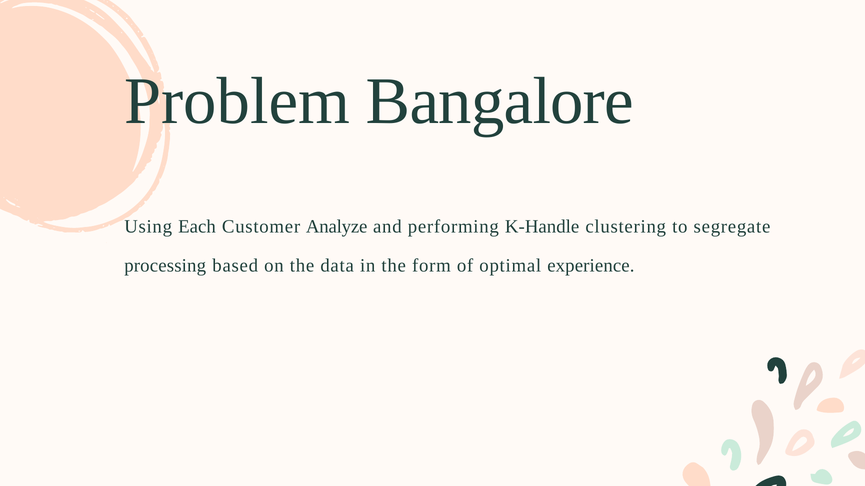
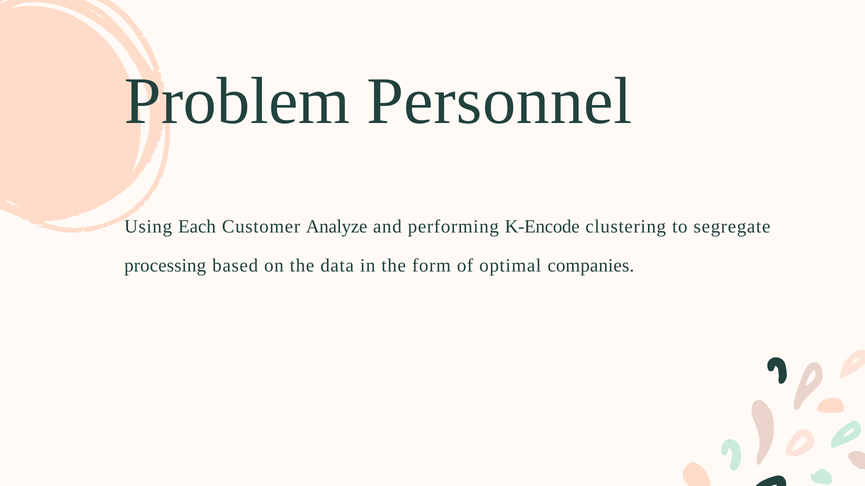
Bangalore: Bangalore -> Personnel (499, 101)
K-Handle: K-Handle -> K-Encode (542, 227)
experience: experience -> companies (591, 266)
